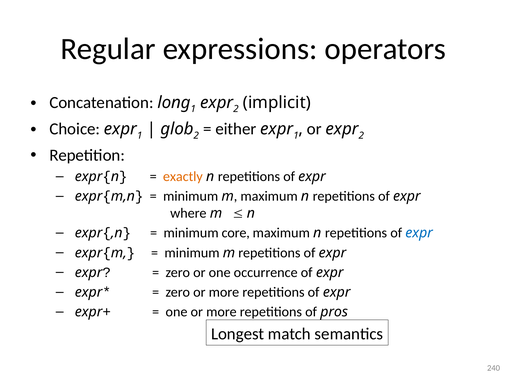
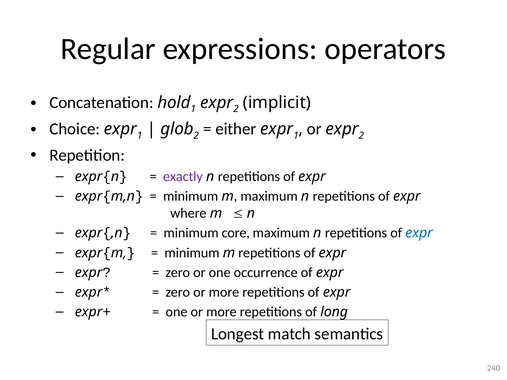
long: long -> hold (174, 103)
exactly colour: orange -> purple (183, 177)
pros: pros -> long (334, 312)
